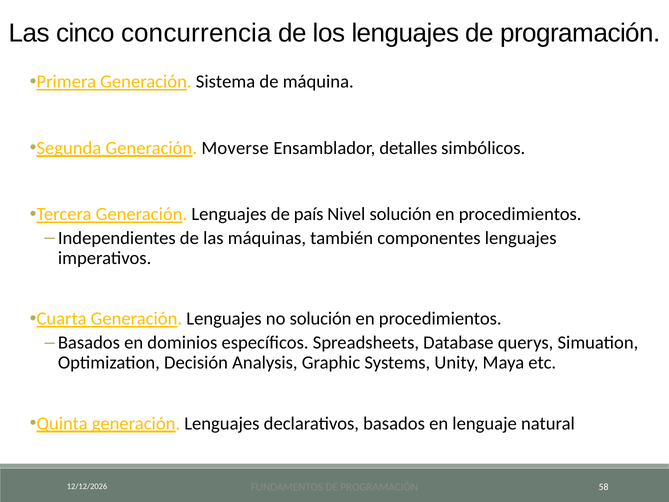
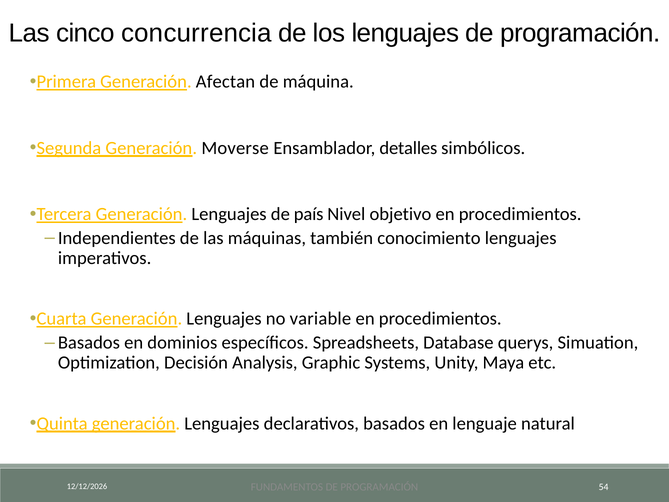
Sistema: Sistema -> Afectan (225, 82)
Nivel solución: solución -> objetivo (400, 214)
componentes: componentes -> conocimiento (429, 238)
no solución: solución -> variable (320, 319)
58: 58 -> 54 (604, 487)
